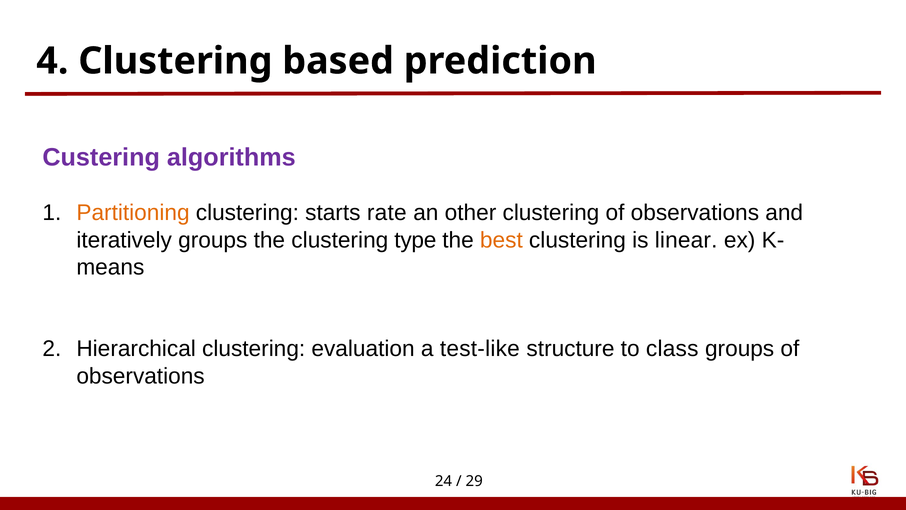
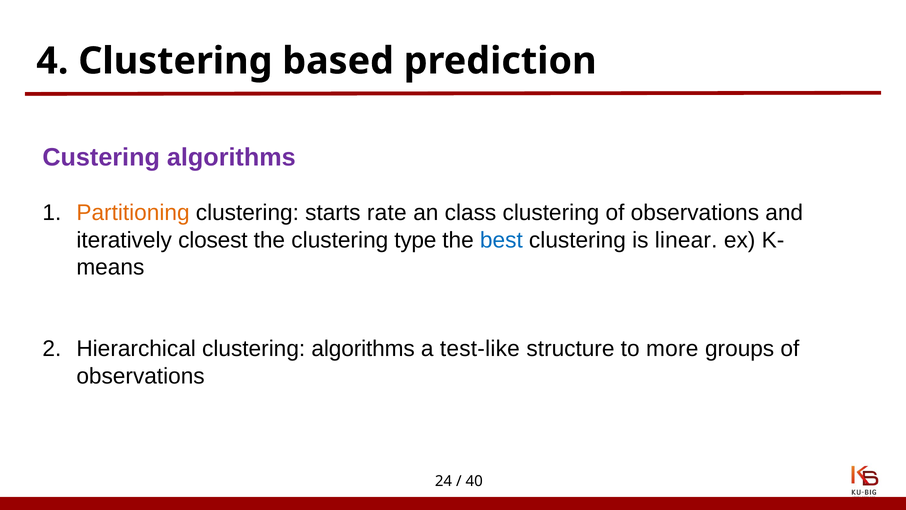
other: other -> class (470, 213)
iteratively groups: groups -> closest (213, 240)
best colour: orange -> blue (501, 240)
clustering evaluation: evaluation -> algorithms (363, 349)
class: class -> more (672, 349)
29: 29 -> 40 (474, 481)
